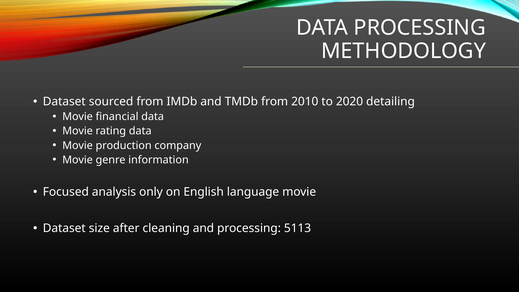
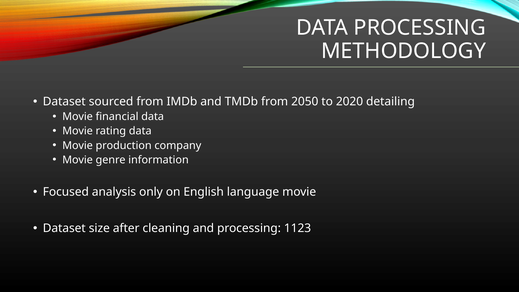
2010: 2010 -> 2050 (305, 102)
5113: 5113 -> 1123 (298, 228)
